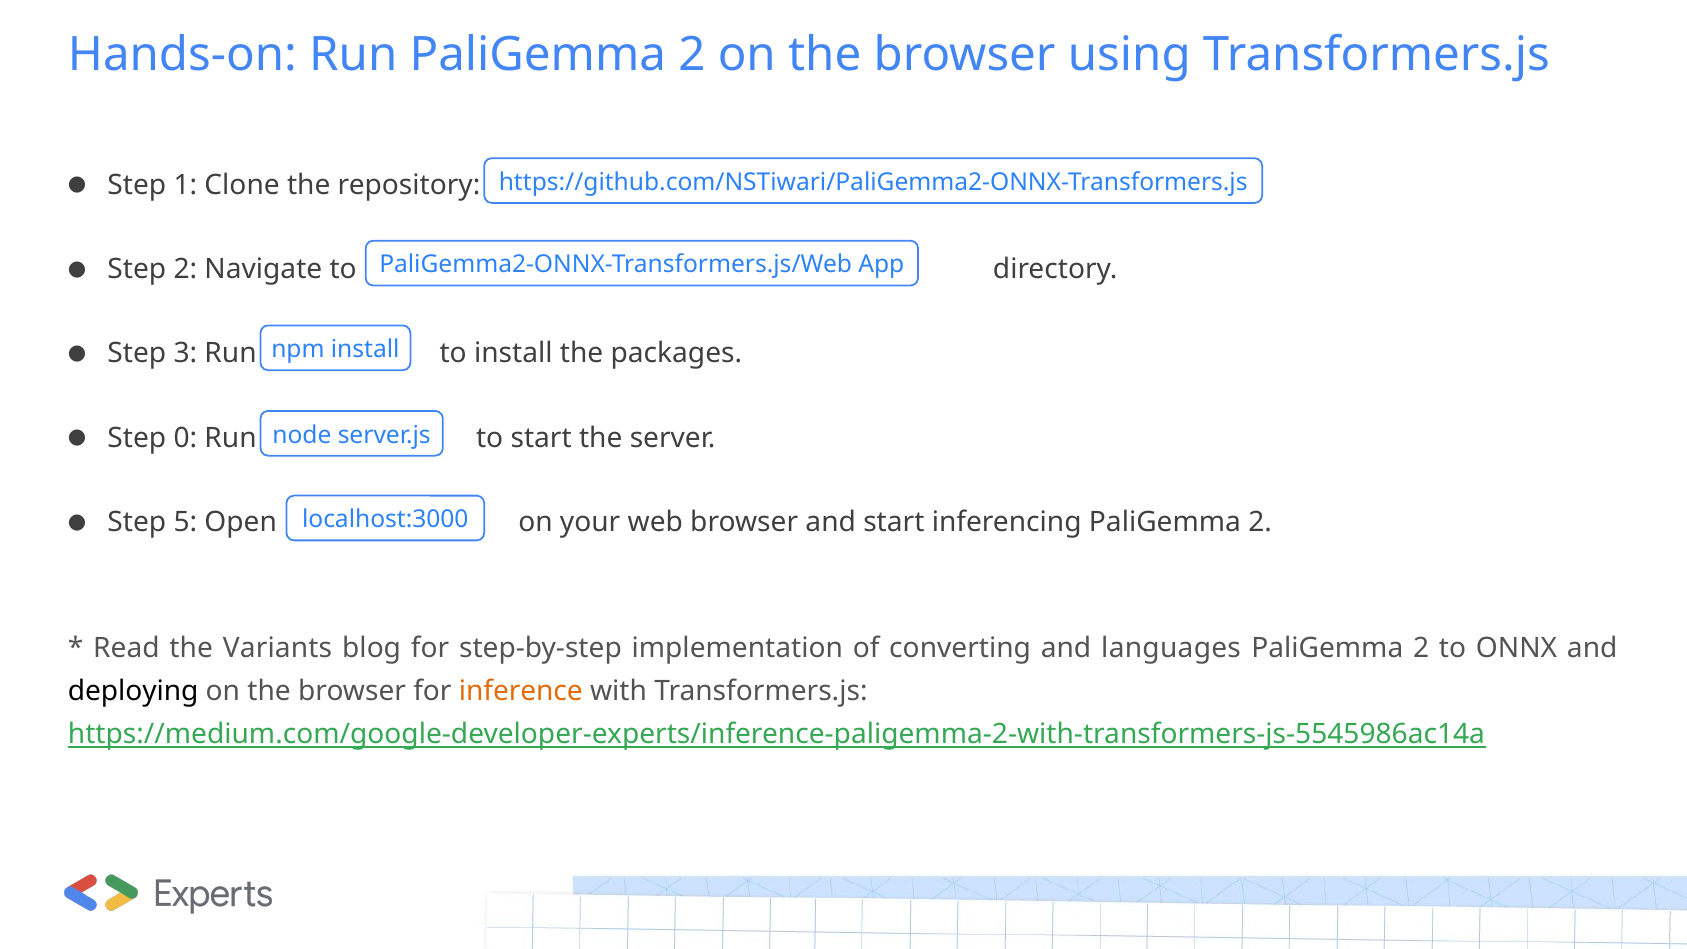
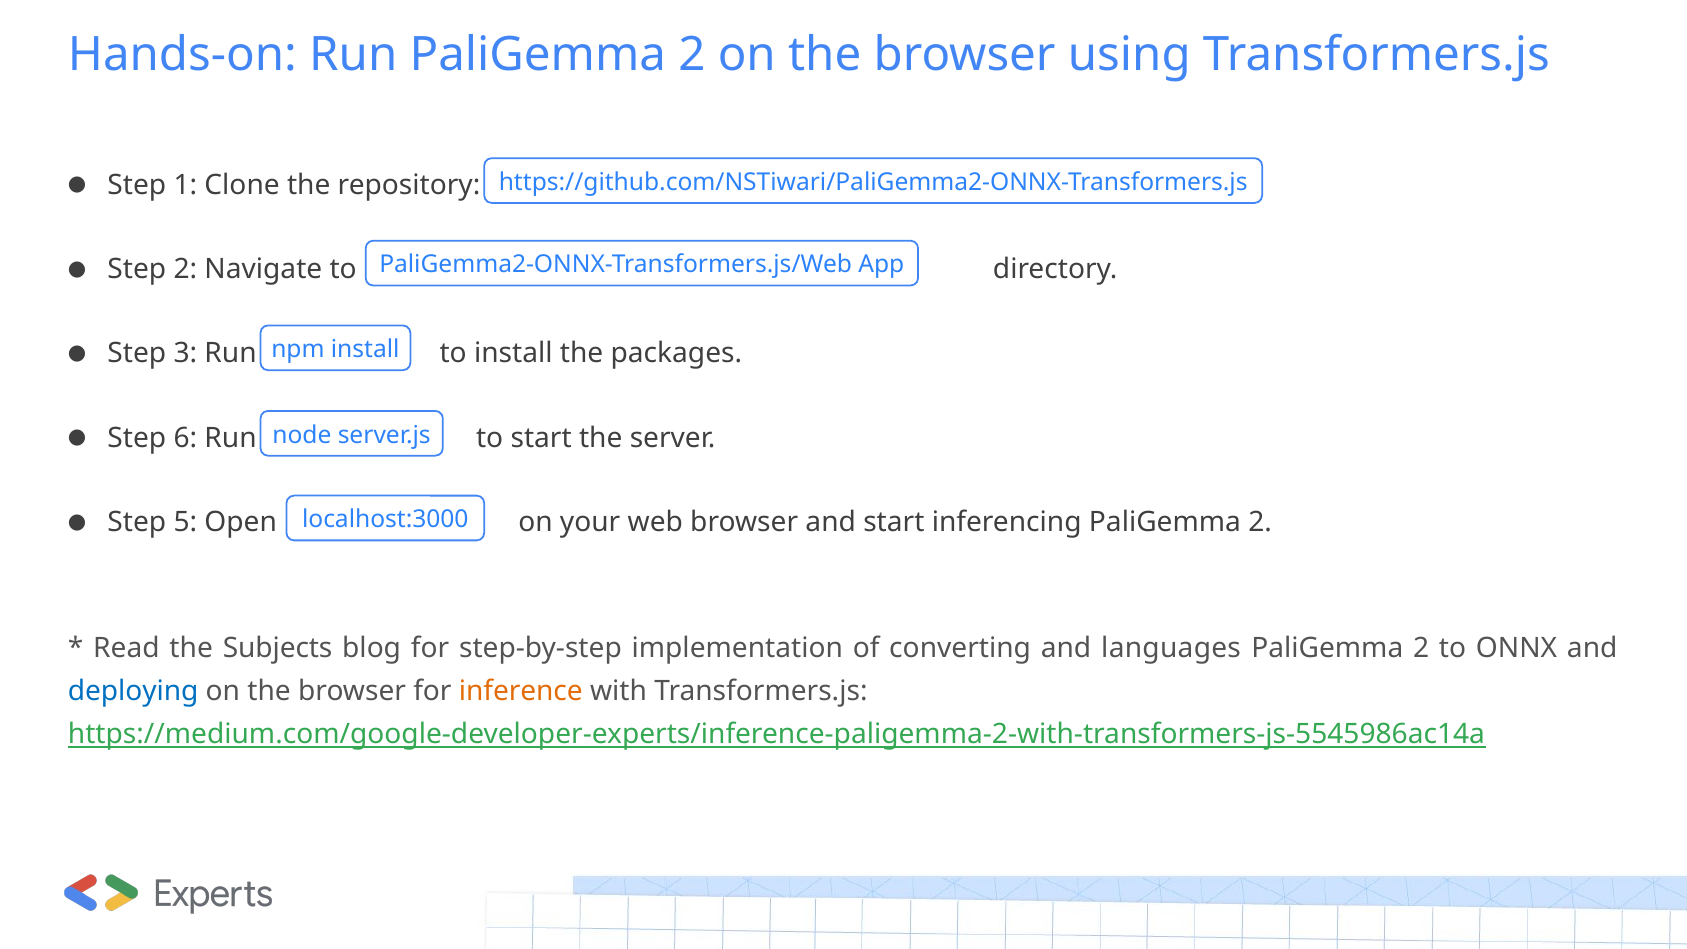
0: 0 -> 6 (185, 438)
Variants: Variants -> Subjects (278, 649)
deploying colour: black -> blue (133, 691)
